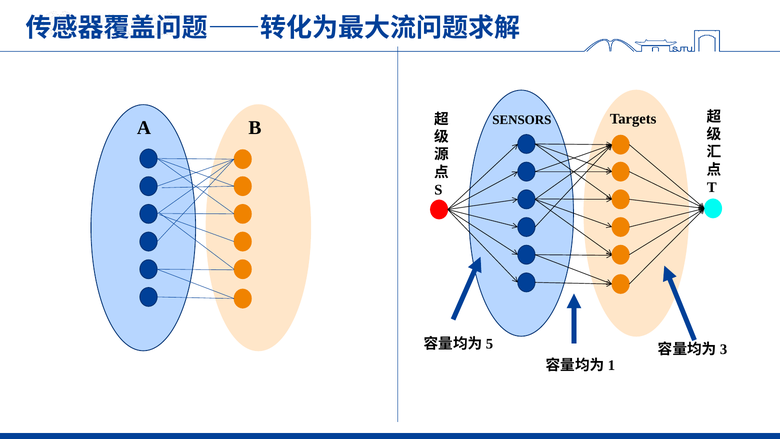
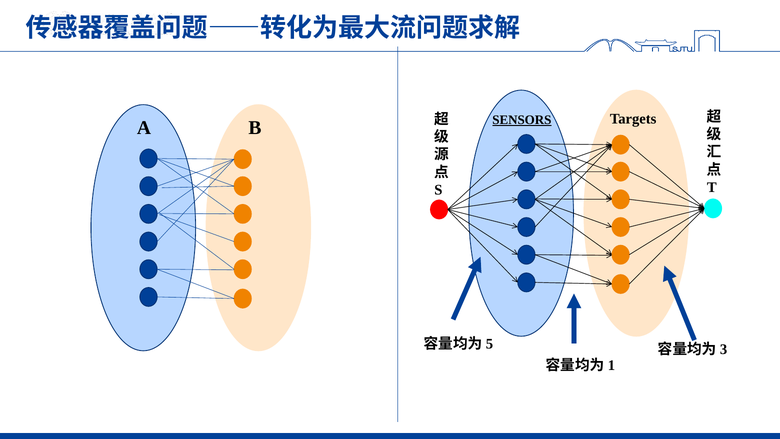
SENSORS underline: none -> present (522, 120)
